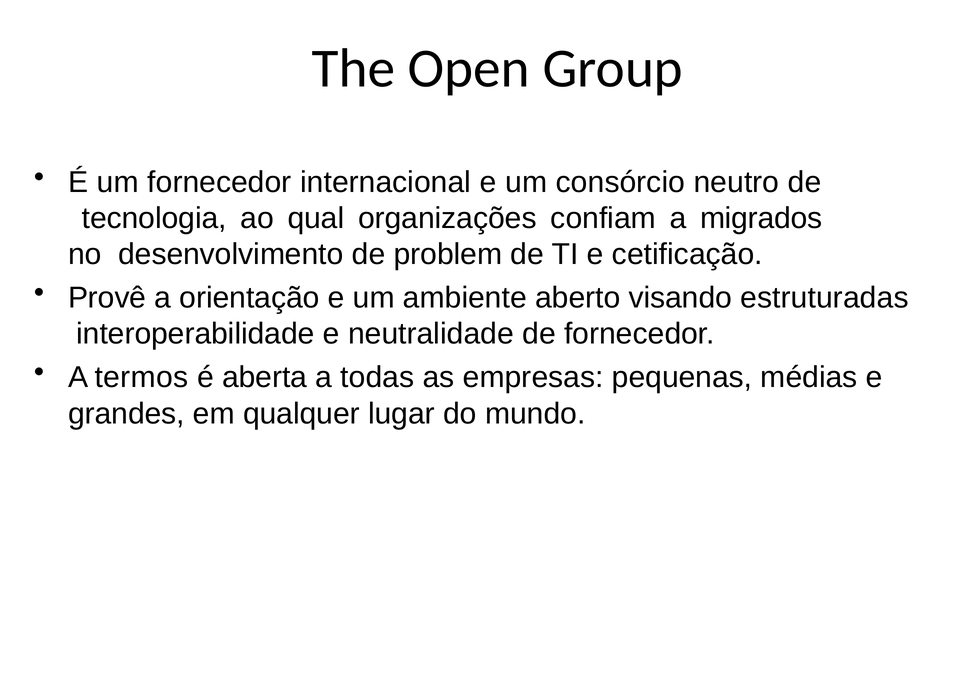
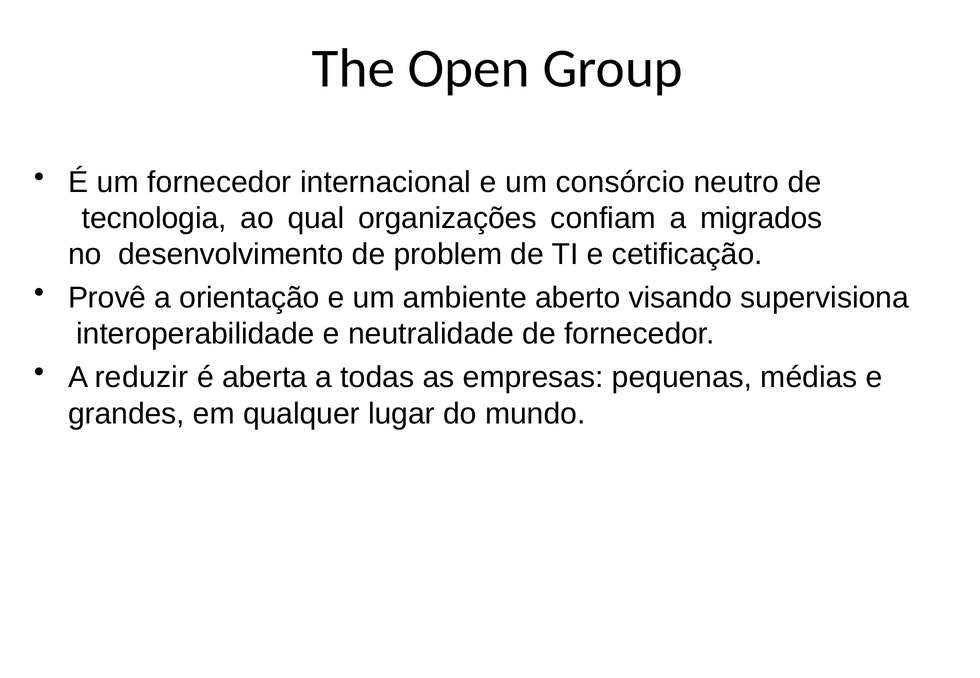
estruturadas: estruturadas -> supervisiona (825, 298)
termos: termos -> reduzir (142, 378)
